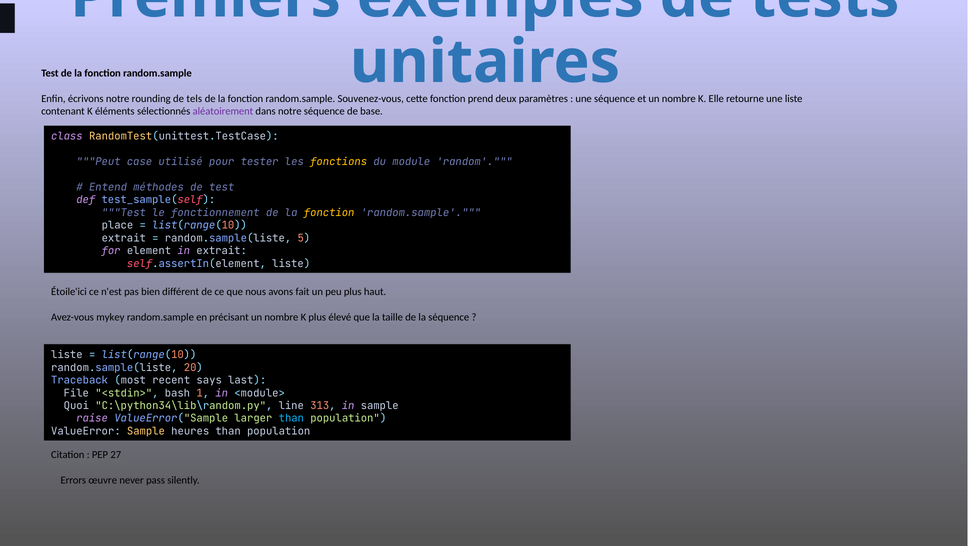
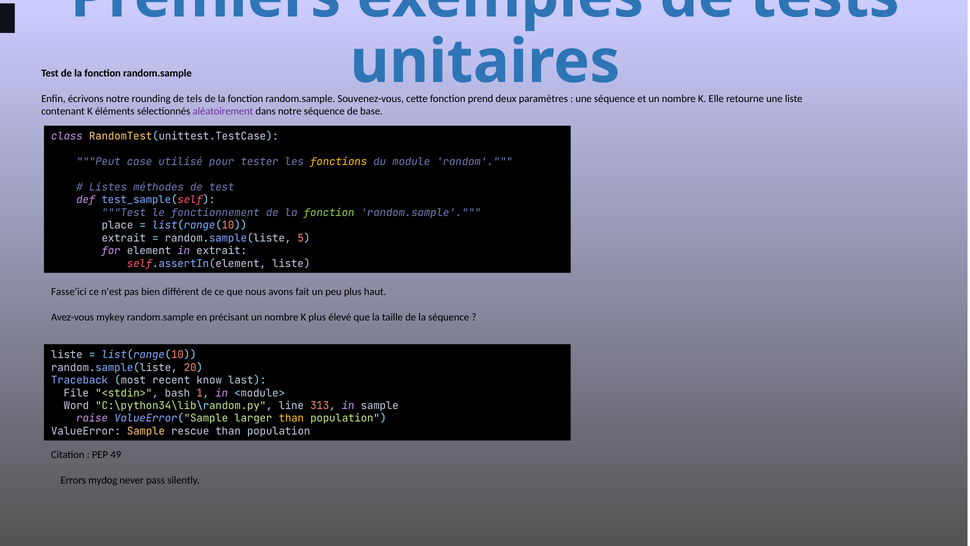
Entend: Entend -> Listes (108, 187)
fonction colour: yellow -> light green (329, 213)
Étoile'ici: Étoile'ici -> Fasse'ici (69, 292)
says: says -> know (209, 380)
Quoi: Quoi -> Word (76, 405)
than colour: light blue -> yellow (291, 418)
heures: heures -> rescue (190, 431)
27: 27 -> 49 (116, 454)
œuvre: œuvre -> mydog (103, 480)
